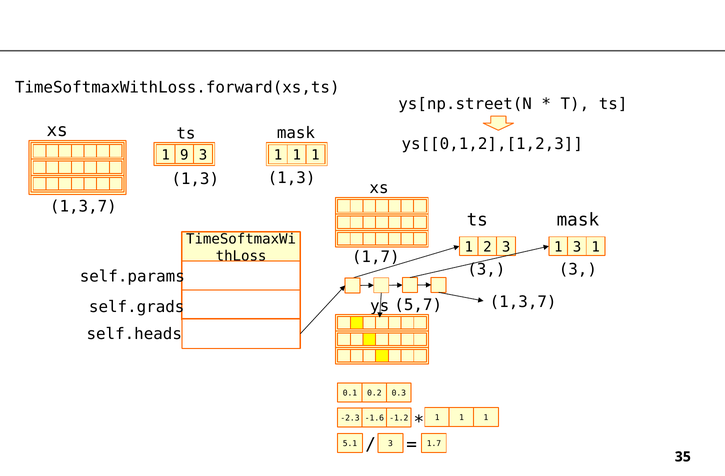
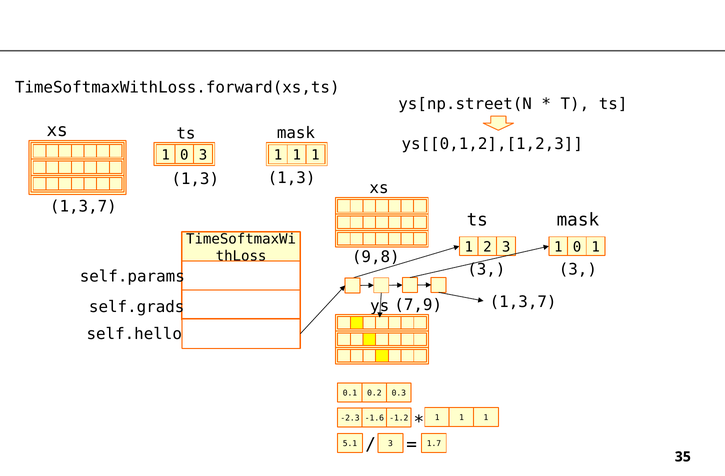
9: 9 -> 0 (184, 155)
3 1 3: 3 -> 0 (577, 247)
1,7: 1,7 -> 9,8 (376, 257)
5,7: 5,7 -> 7,9 (418, 305)
self.heads: self.heads -> self.hello (134, 334)
